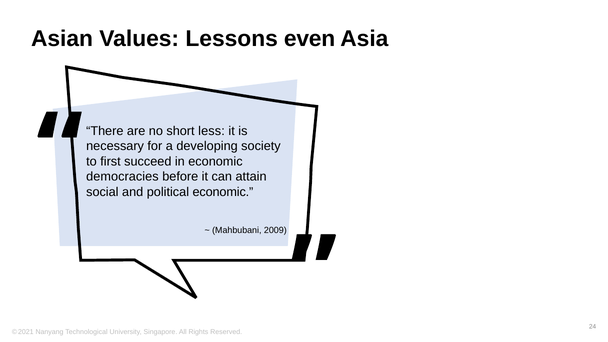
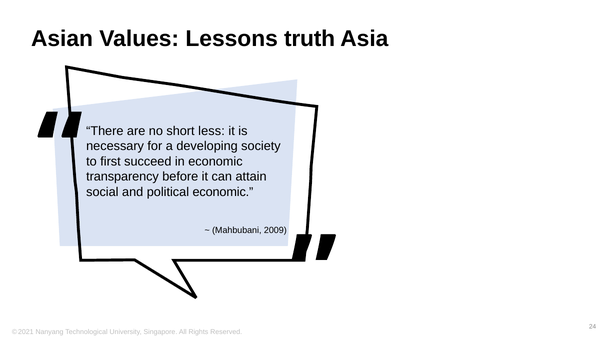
even: even -> truth (310, 39)
democracies: democracies -> transparency (123, 177)
